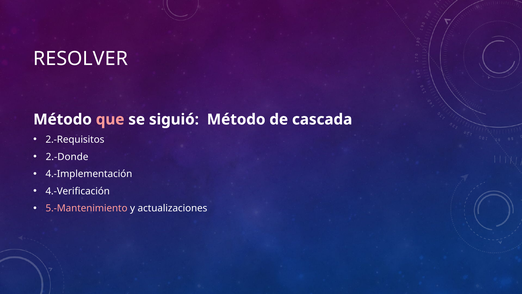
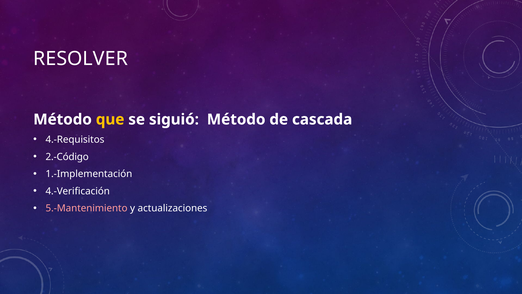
que colour: pink -> yellow (110, 119)
2.-Requisitos: 2.-Requisitos -> 4.-Requisitos (75, 139)
2.-Donde: 2.-Donde -> 2.-Código (67, 157)
4.-Implementación: 4.-Implementación -> 1.-Implementación (89, 174)
